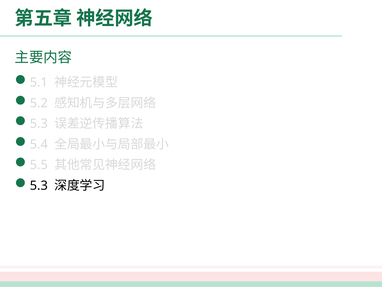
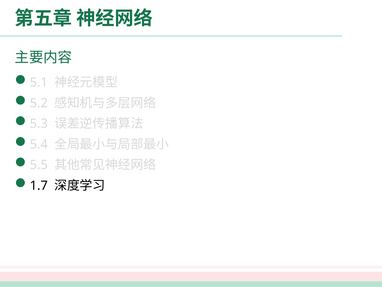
5.3: 5.3 -> 1.7 (39, 185)
